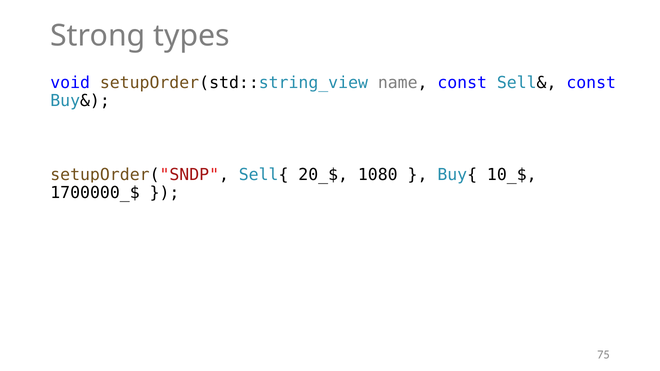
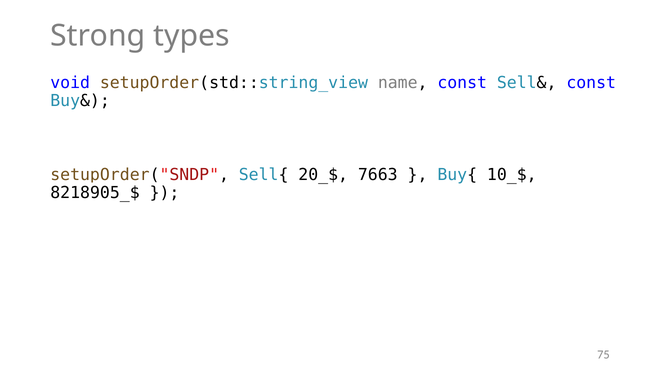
1080: 1080 -> 7663 (378, 175)
1700000_$: 1700000_$ -> 8218905_$ (95, 193)
